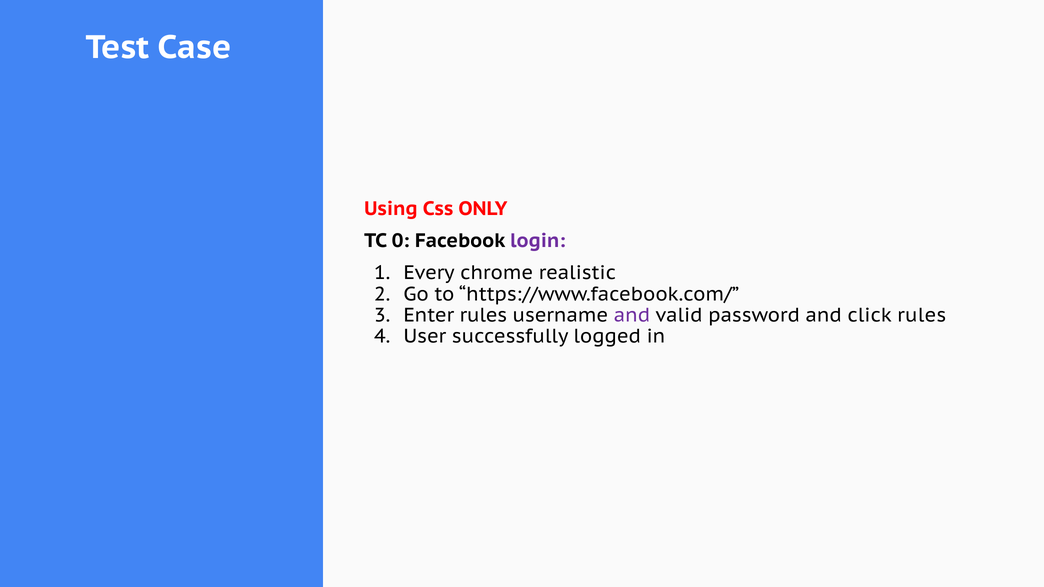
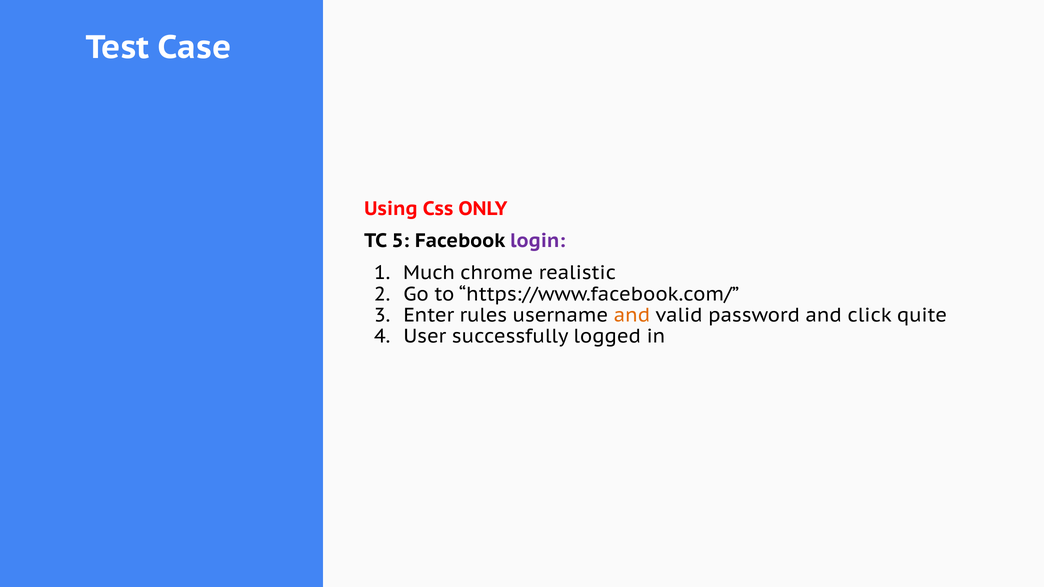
0: 0 -> 5 (401, 241)
Every: Every -> Much (429, 273)
and colour: purple -> orange (632, 315)
click rules: rules -> quite (922, 315)
